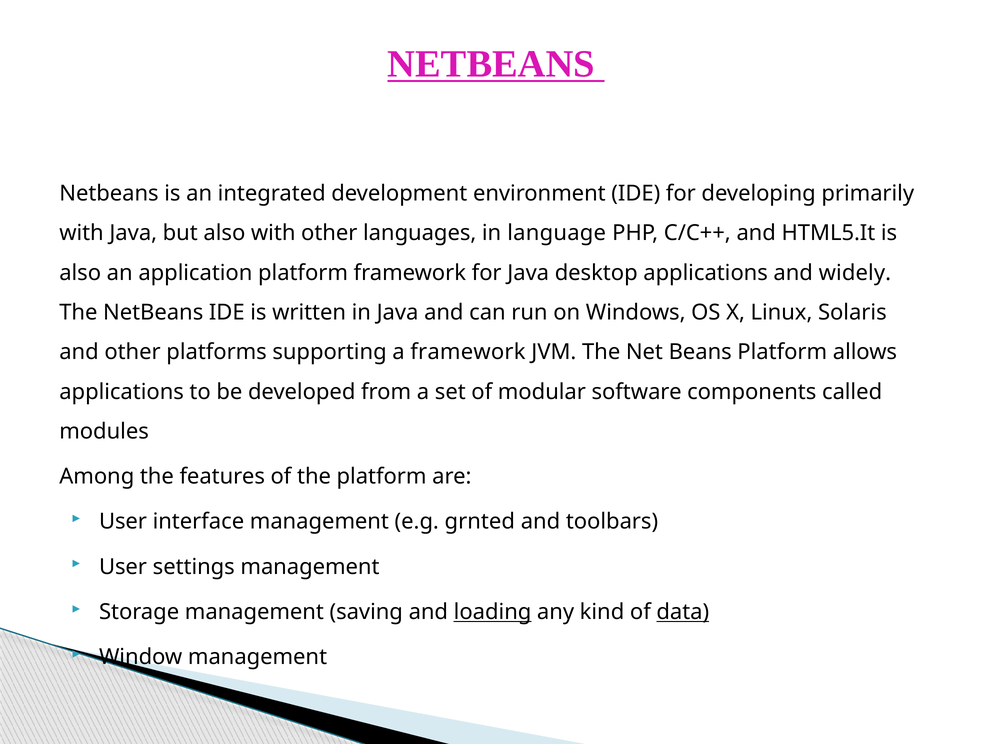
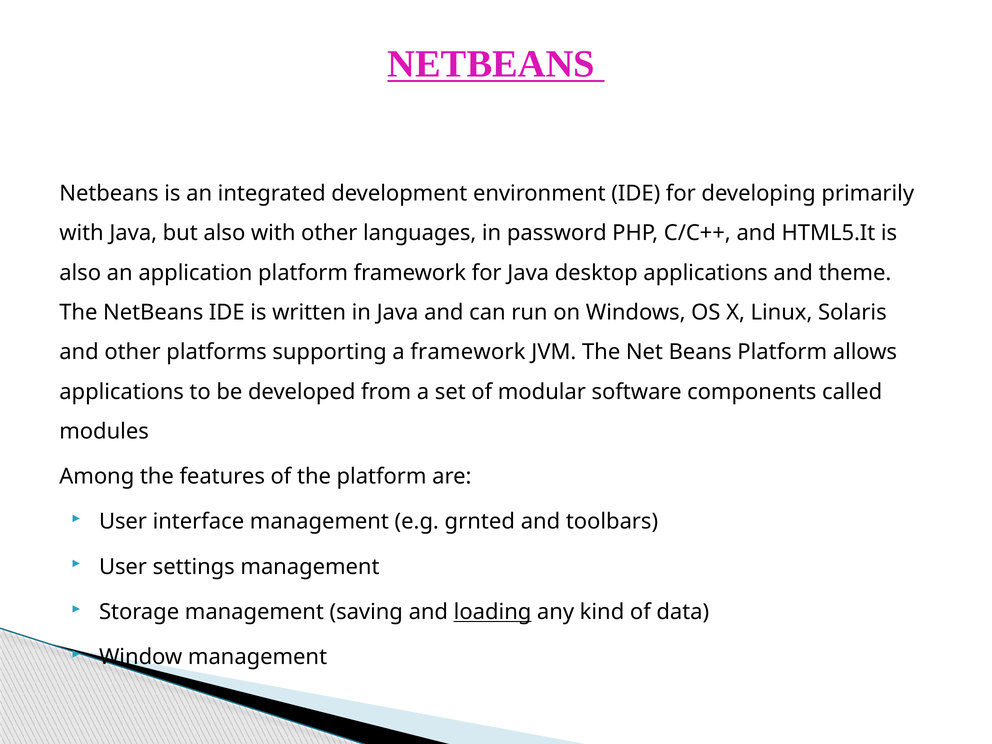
language: language -> password (557, 233)
widely: widely -> theme (855, 273)
data underline: present -> none (683, 612)
